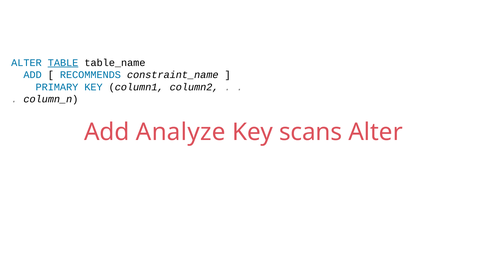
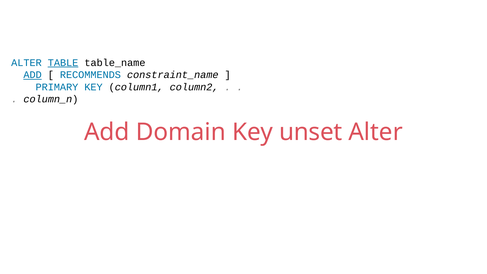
ADD underline: none -> present (33, 75)
Analyze: Analyze -> Domain (181, 132)
scans: scans -> unset (311, 132)
